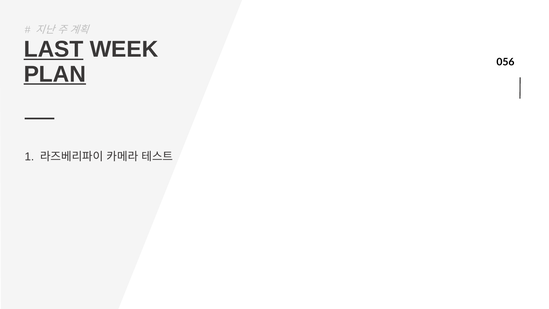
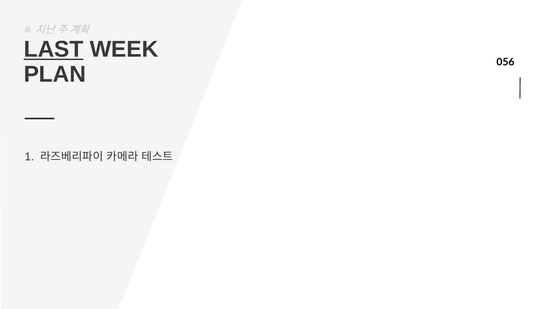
PLAN underline: present -> none (55, 74)
